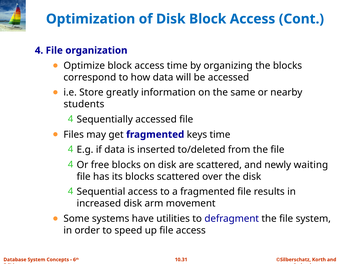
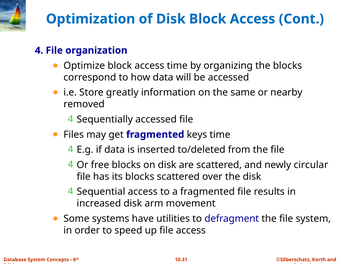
students: students -> removed (84, 104)
waiting: waiting -> circular (311, 165)
